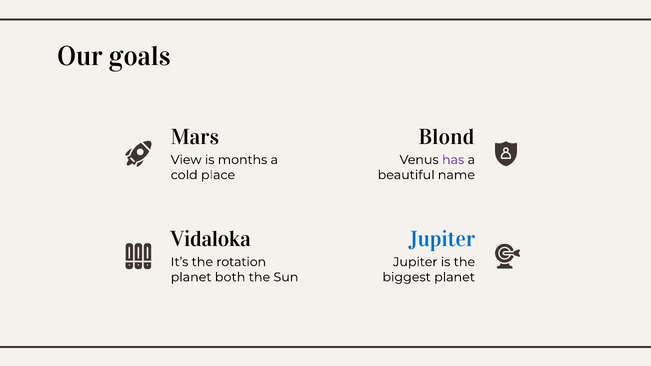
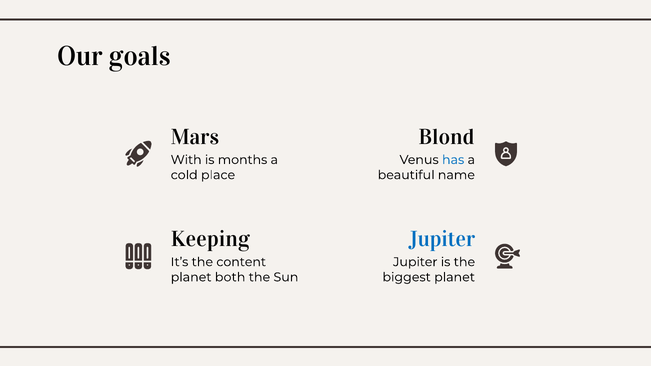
View: View -> With (186, 160)
has colour: purple -> blue (453, 160)
Vidaloka: Vidaloka -> Keeping (210, 239)
rotation: rotation -> content (241, 262)
